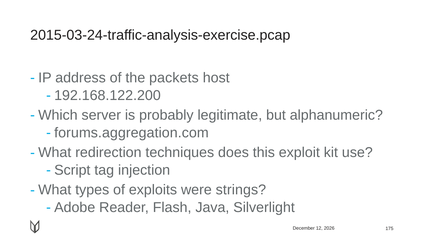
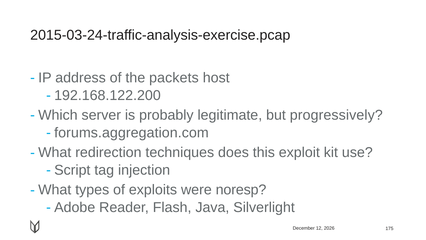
alphanumeric: alphanumeric -> progressively (336, 115)
strings: strings -> noresp (241, 190)
